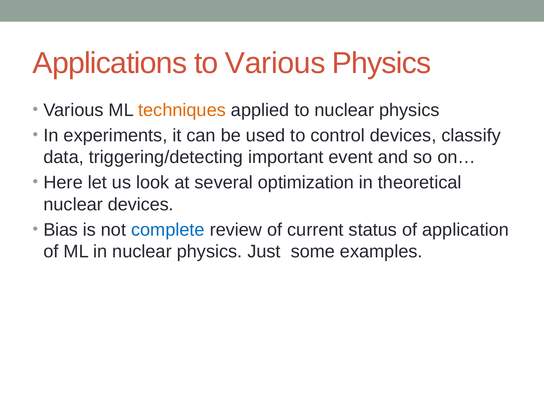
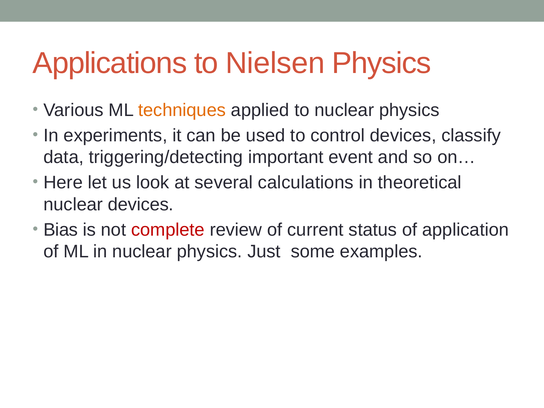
to Various: Various -> Nielsen (275, 63)
optimization: optimization -> calculations (306, 183)
complete colour: blue -> red (168, 230)
